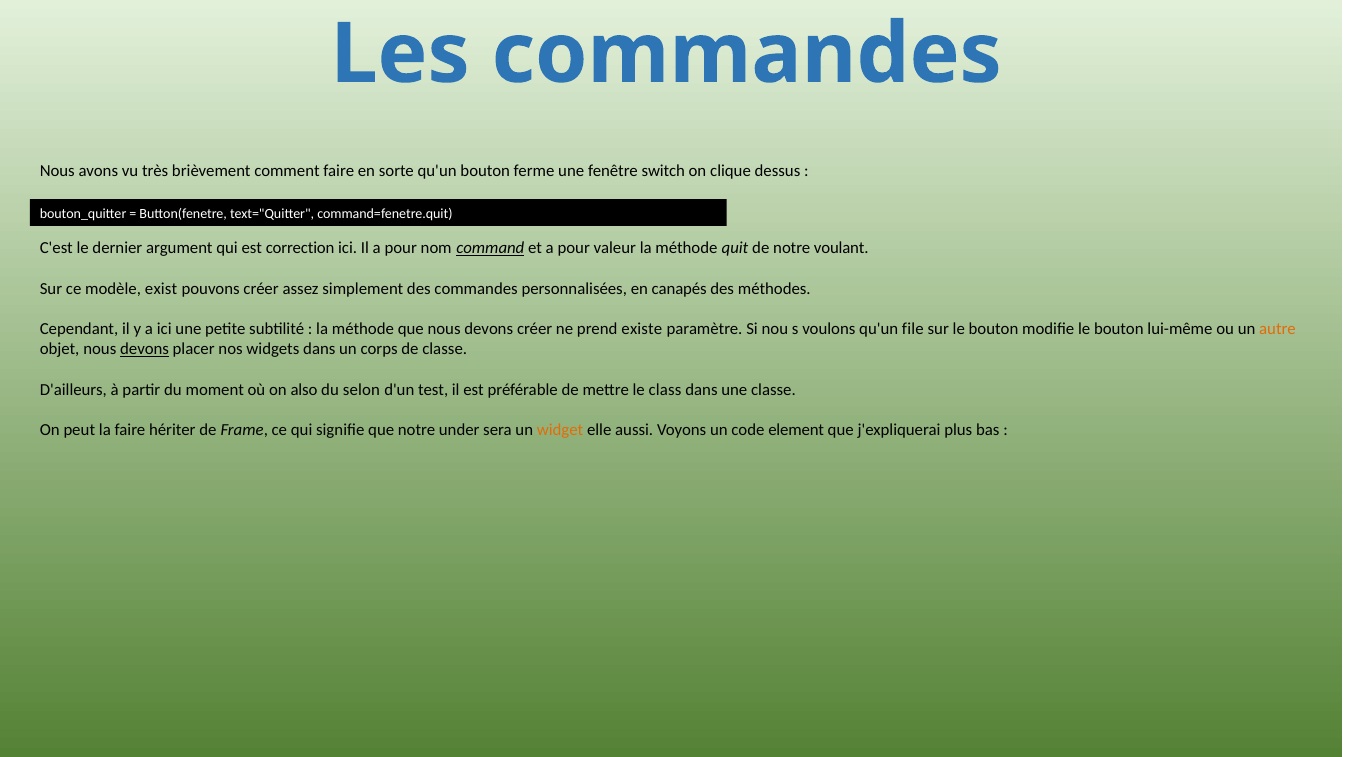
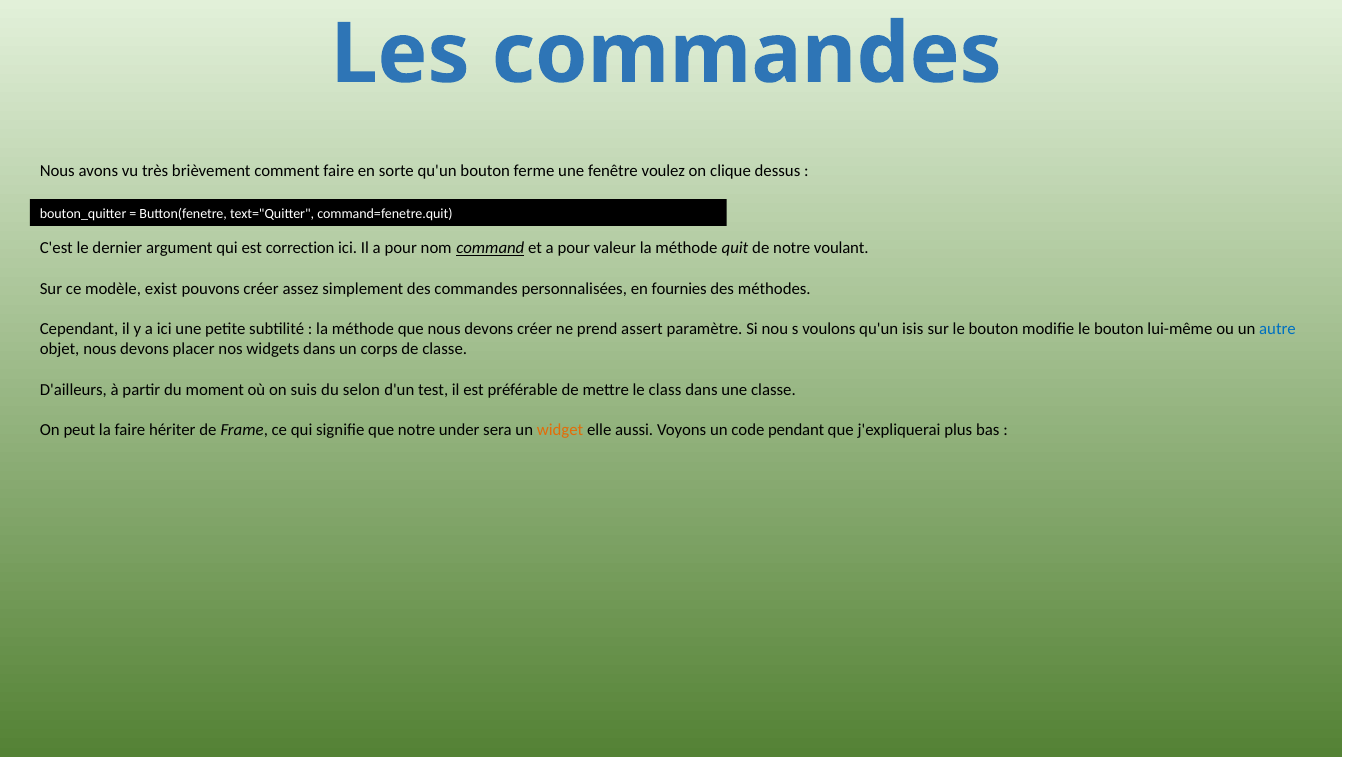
switch: switch -> voulez (663, 170)
canapés: canapés -> fournies (679, 288)
existe: existe -> assert (642, 329)
file: file -> isis (913, 329)
autre colour: orange -> blue (1277, 329)
devons underline: present -> none (145, 349)
also: also -> suis (304, 389)
element: element -> pendant (796, 430)
